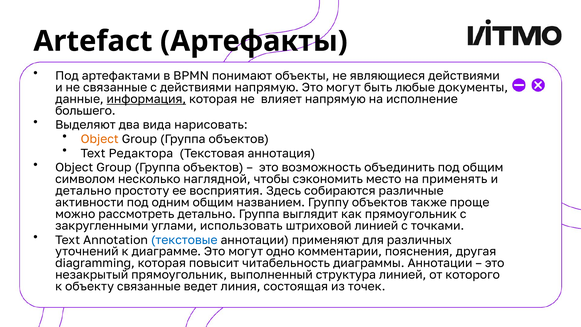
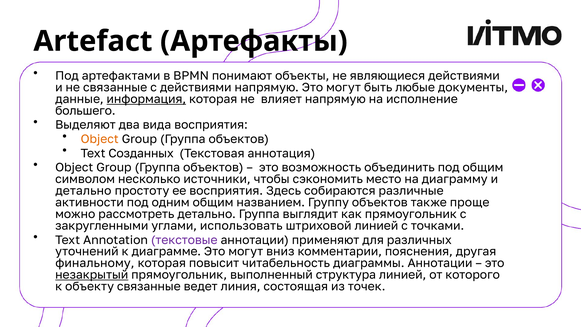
вида нарисовать: нарисовать -> восприятия (211, 125)
Редактора: Редактора -> Созданных (141, 153)
наглядной: наглядной -> источники (217, 179)
применять: применять -> диаграмму (455, 179)
текстовые colour: blue -> purple (184, 240)
одно: одно -> вниз (280, 251)
diagramming: diagramming -> финальному (95, 263)
незакрытый underline: none -> present (92, 275)
